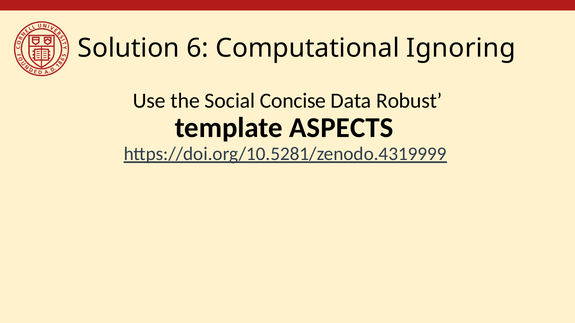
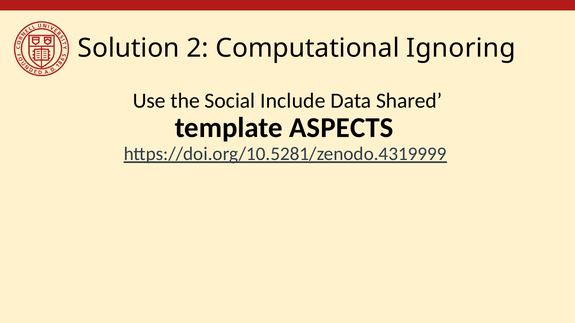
6: 6 -> 2 (197, 48)
Concise: Concise -> Include (293, 101)
Robust: Robust -> Shared (409, 101)
